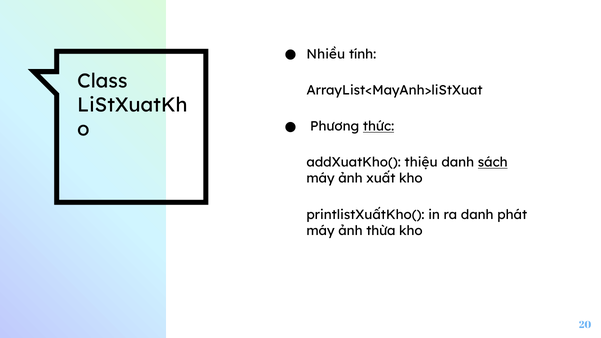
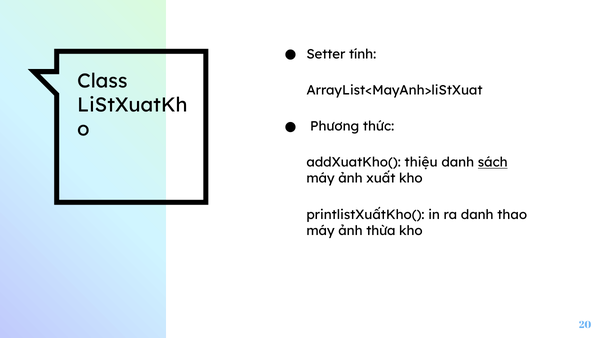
Nhiều: Nhiều -> Setter (326, 54)
thức underline: present -> none (379, 127)
phát: phát -> thao (512, 215)
